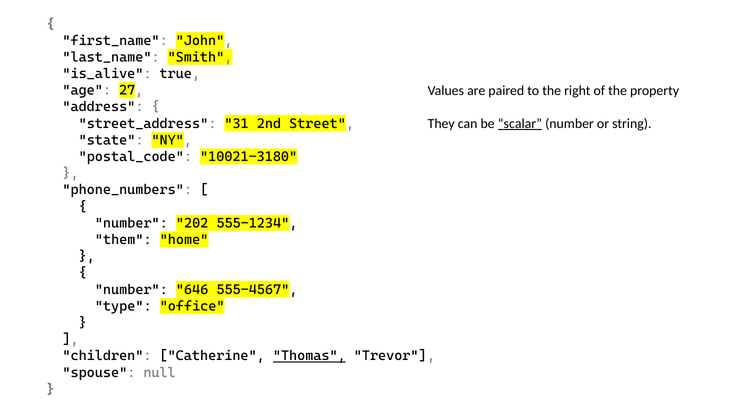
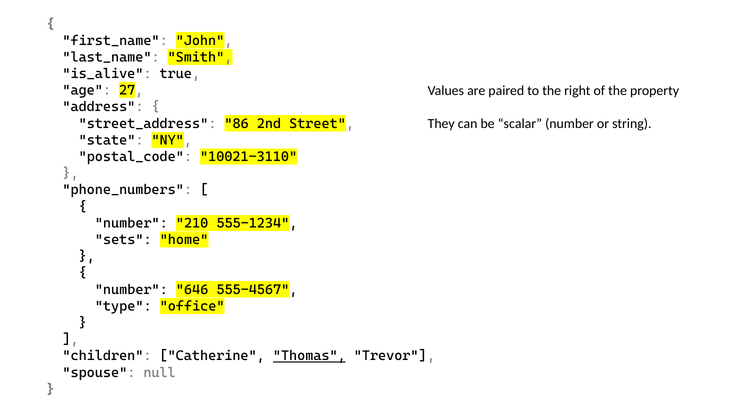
31: 31 -> 86 (237, 124)
scalar underline: present -> none (520, 124)
10021-3180: 10021-3180 -> 10021-3110 (249, 157)
202: 202 -> 210 (192, 223)
them: them -> sets (123, 240)
